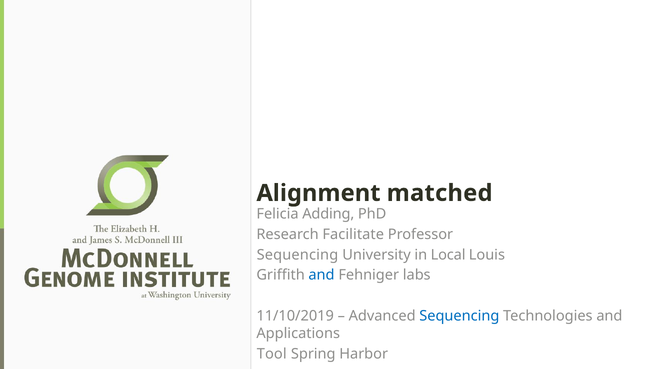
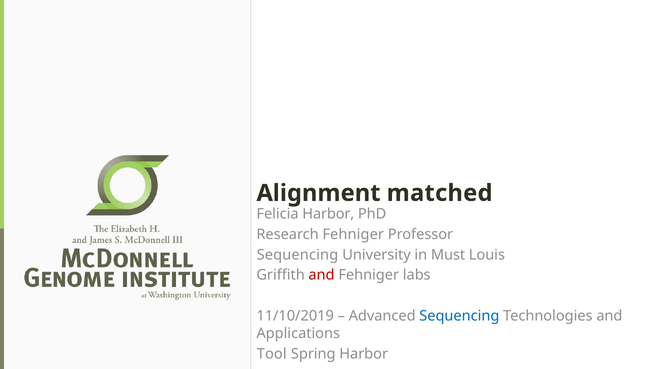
Felicia Adding: Adding -> Harbor (328, 214)
Research Facilitate: Facilitate -> Fehniger (353, 235)
Local: Local -> Must (448, 255)
and colour: blue -> red (322, 276)
